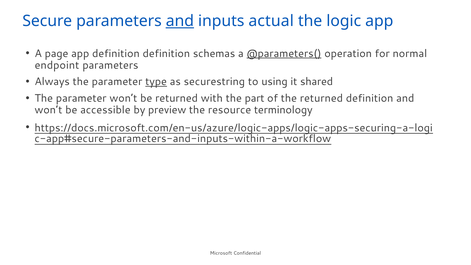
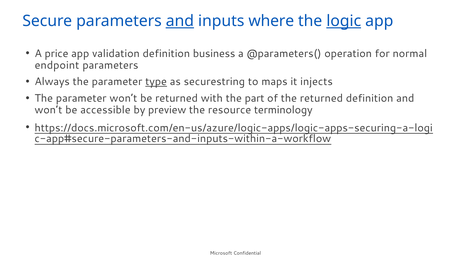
actual: actual -> where (271, 21)
logic underline: none -> present (344, 21)
page: page -> price (57, 53)
app definition: definition -> validation (116, 53)
schemas: schemas -> business (214, 53)
@parameters( underline: present -> none (284, 53)
using: using -> maps (274, 82)
shared: shared -> injects (317, 82)
